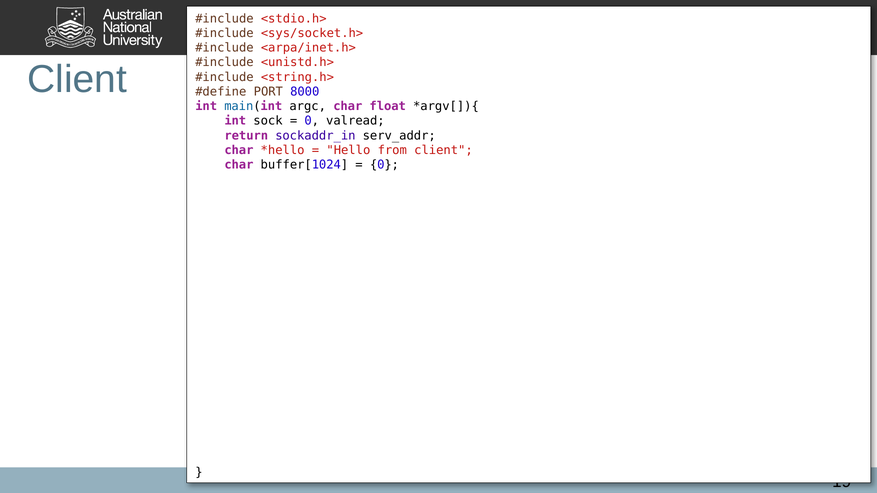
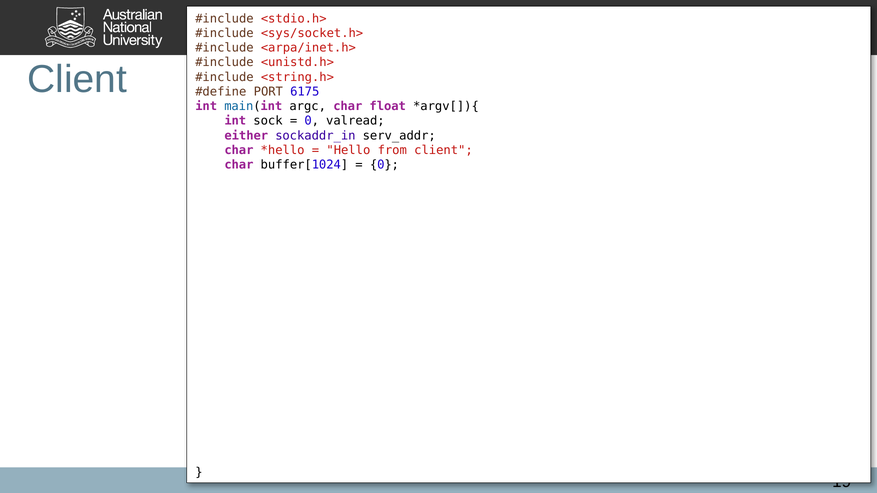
8000: 8000 -> 6175 (305, 92)
return: return -> either (246, 136)
